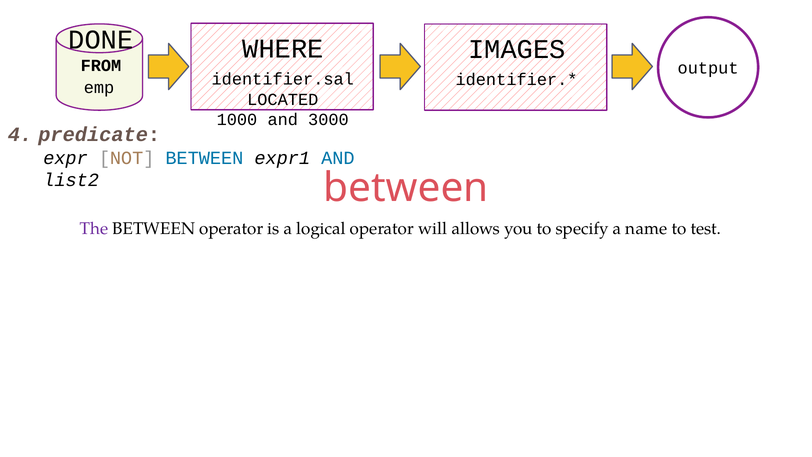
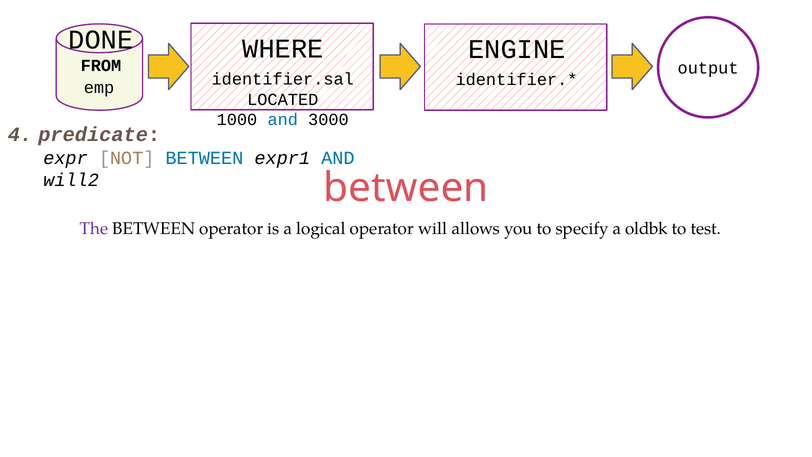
IMAGES: IMAGES -> ENGINE (517, 49)
and colour: black -> blue (283, 120)
list2: list2 -> will2 (71, 180)
name: name -> oldbk (647, 228)
